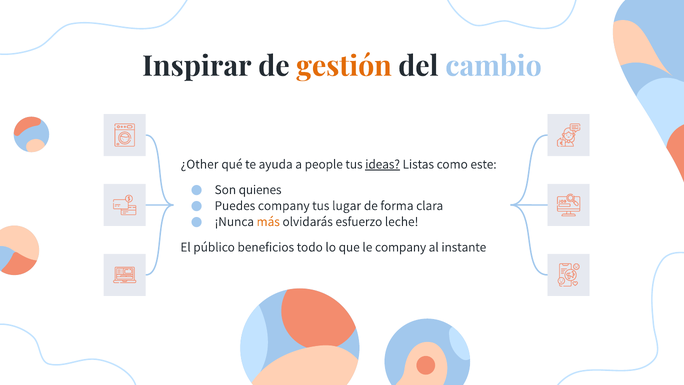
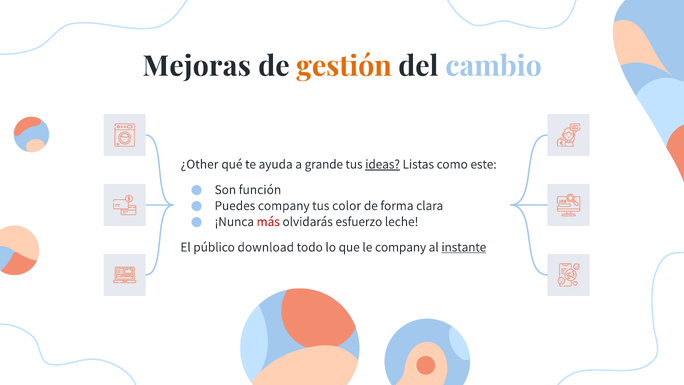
Inspirar: Inspirar -> Mejoras (197, 66)
people: people -> grande (324, 164)
quienes: quienes -> función (260, 190)
lugar: lugar -> color (347, 205)
más colour: orange -> red (268, 221)
beneficios: beneficios -> download (266, 247)
instante underline: none -> present (464, 247)
